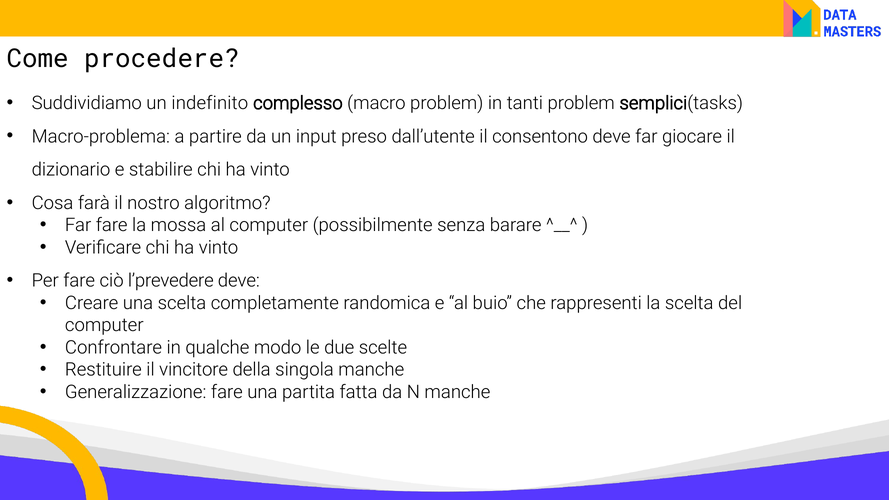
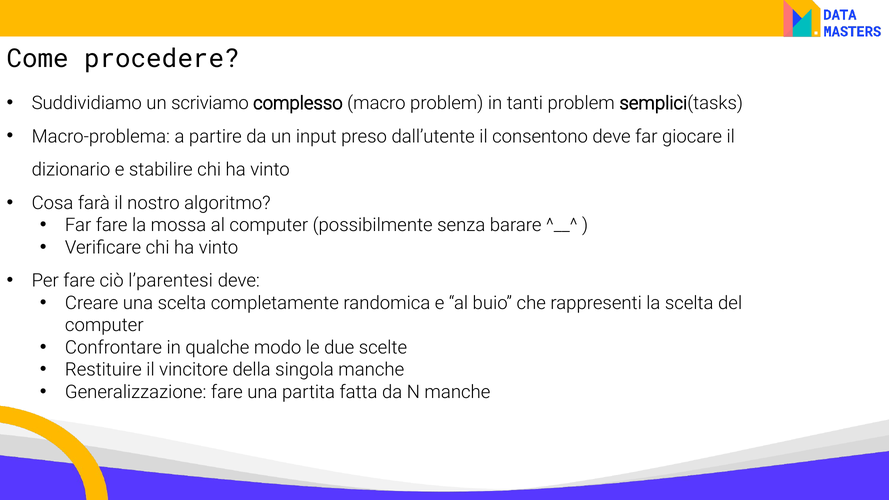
indefinito: indefinito -> scriviamo (210, 103)
l’prevedere: l’prevedere -> l’parentesi (171, 281)
